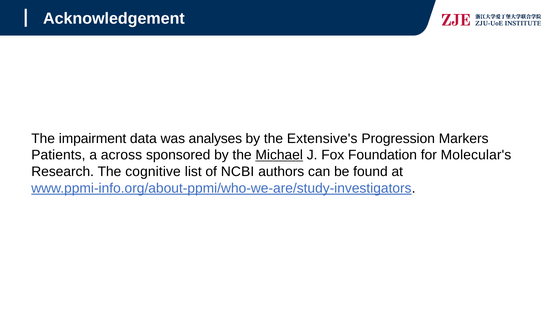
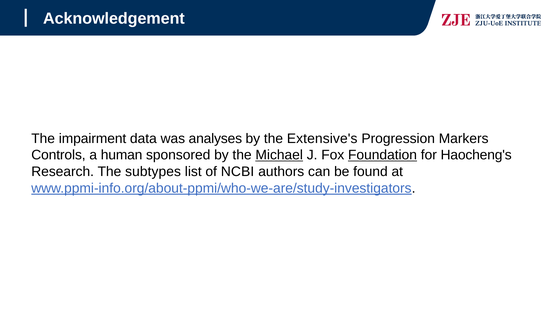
Patients: Patients -> Controls (58, 155)
across: across -> human (122, 155)
Foundation underline: none -> present (383, 155)
Molecular's: Molecular's -> Haocheng's (476, 155)
cognitive: cognitive -> subtypes (153, 172)
